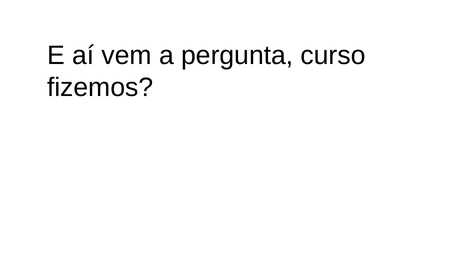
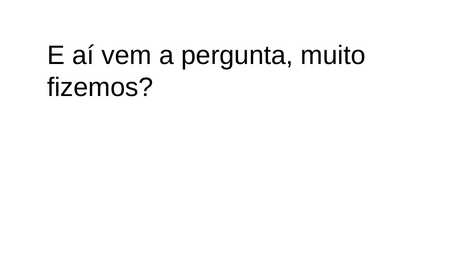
curso: curso -> muito (333, 55)
